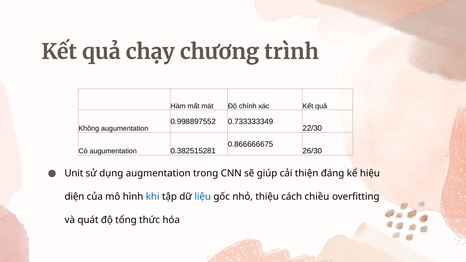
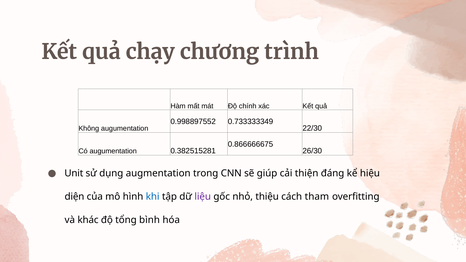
liệu colour: blue -> purple (203, 197)
chiều: chiều -> tham (317, 197)
quát: quát -> khác (88, 220)
thức: thức -> bình (150, 220)
